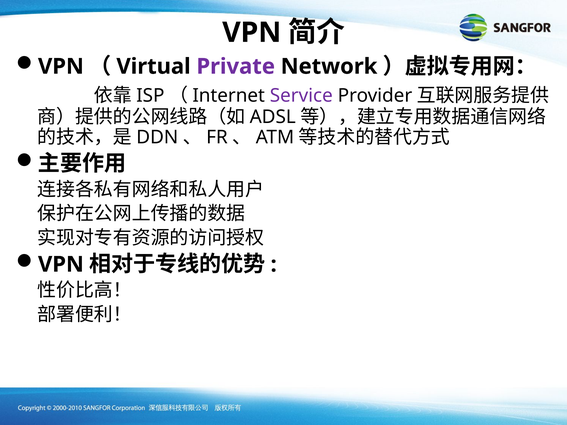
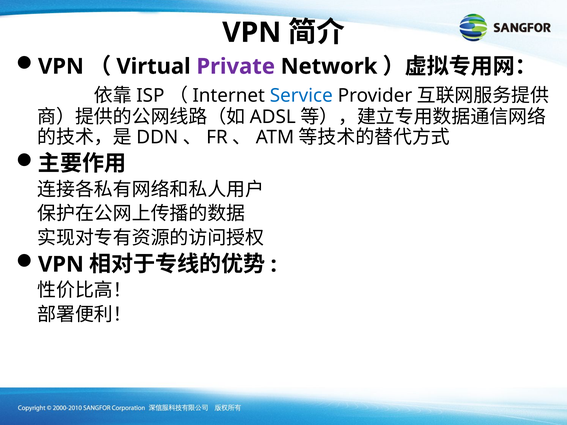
Service colour: purple -> blue (301, 96)
